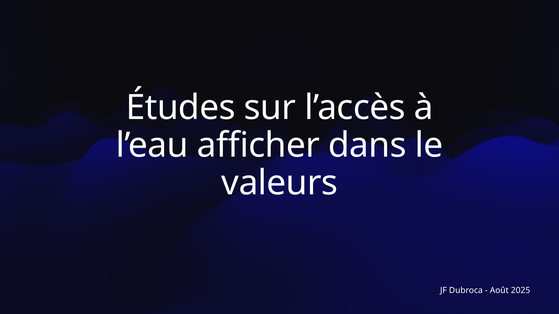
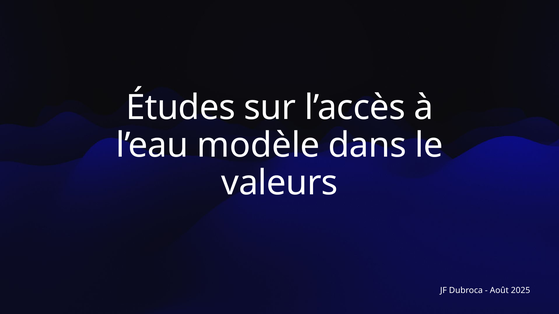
afficher: afficher -> modèle (258, 145)
